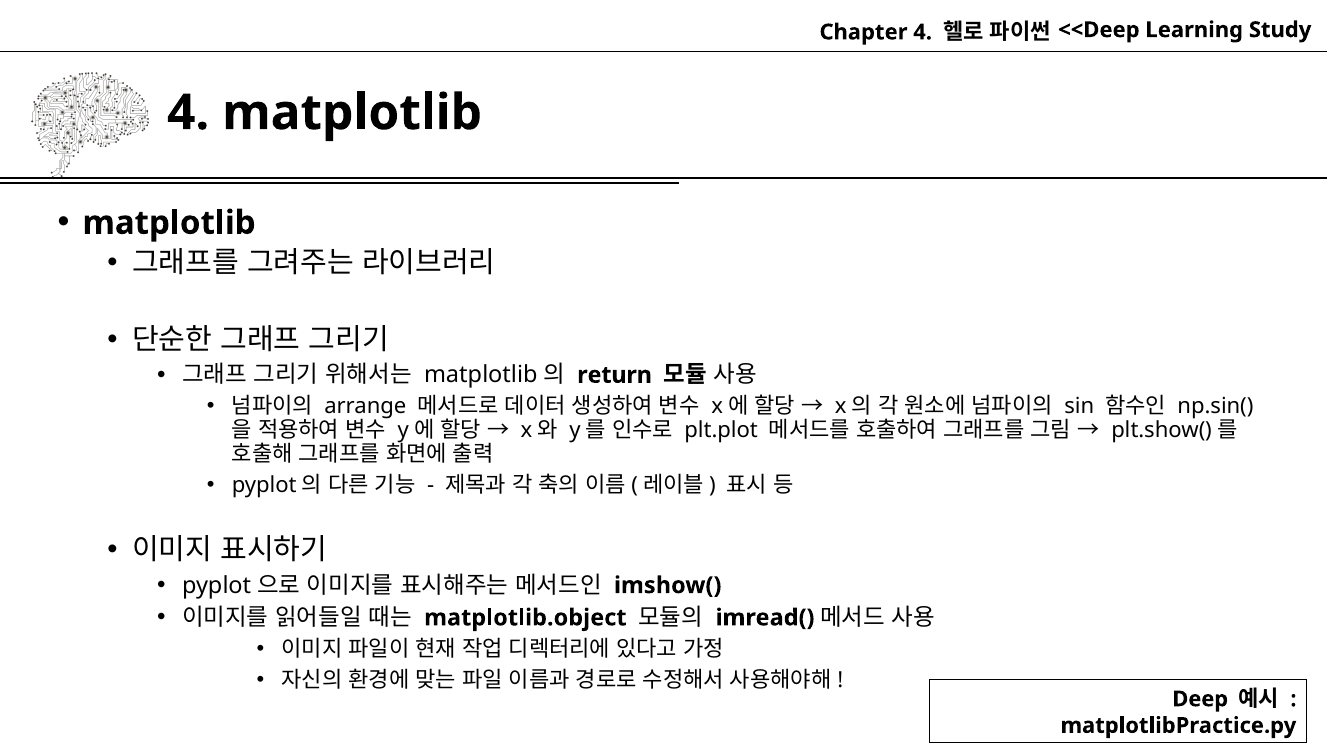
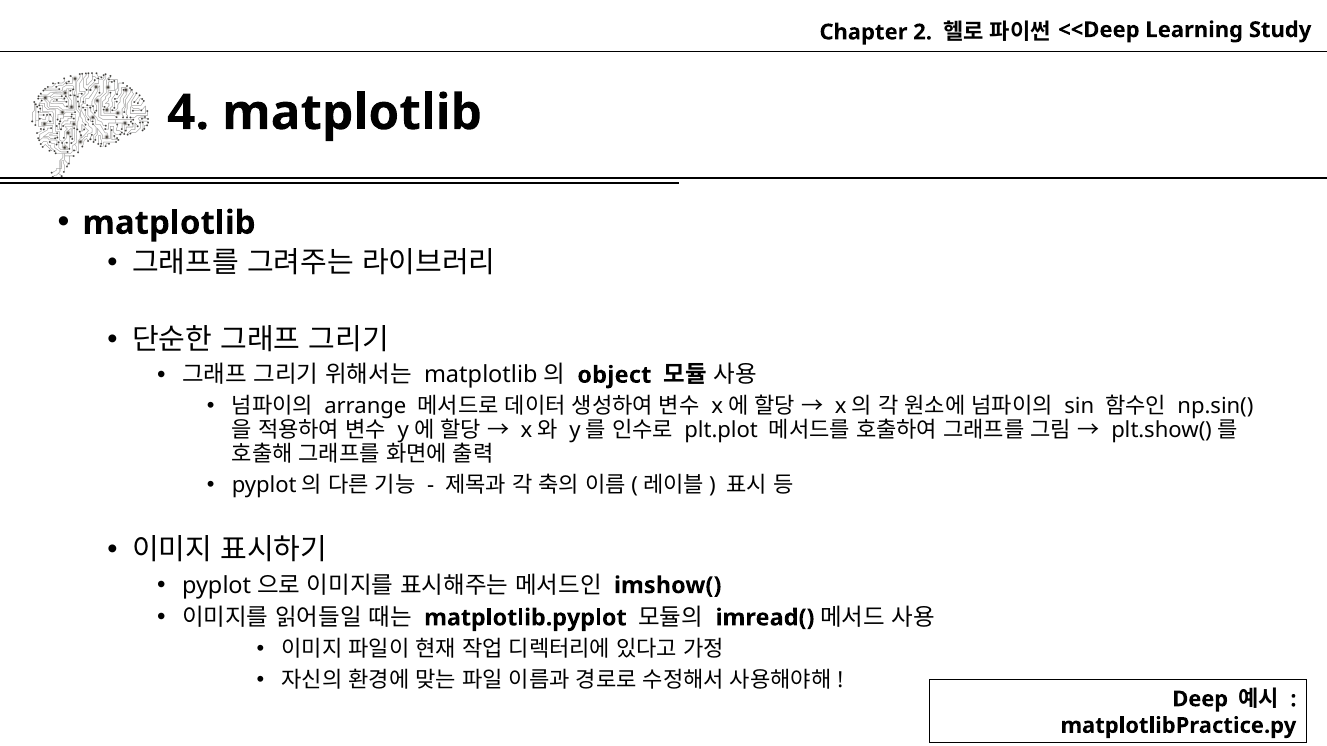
Chapter 4: 4 -> 2 (923, 32)
return: return -> object (614, 375)
matplotlib.object: matplotlib.object -> matplotlib.pyplot (525, 618)
